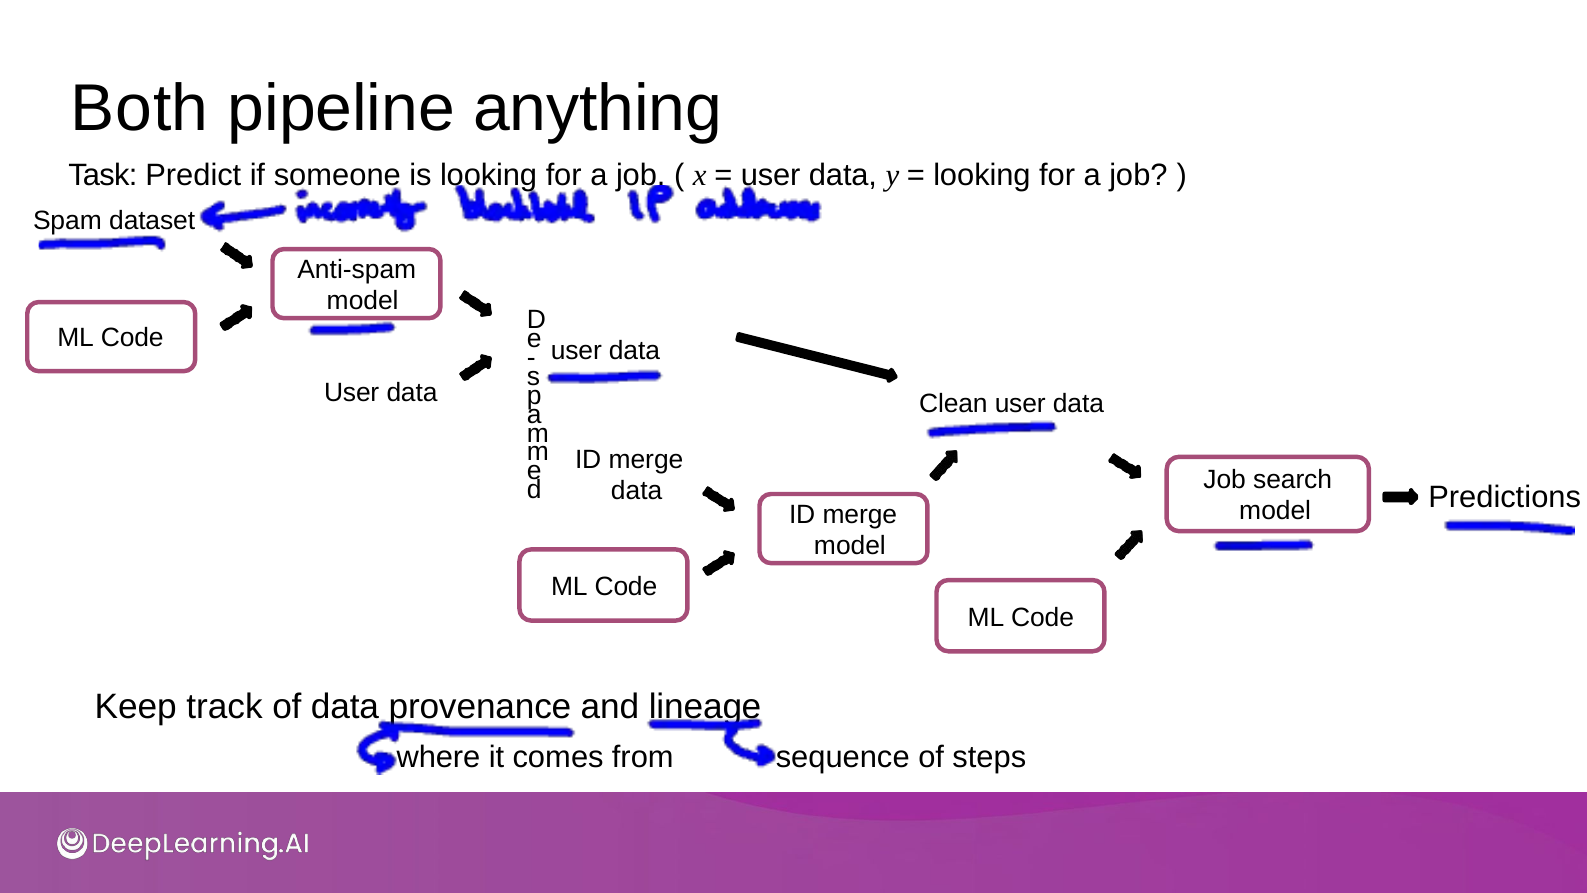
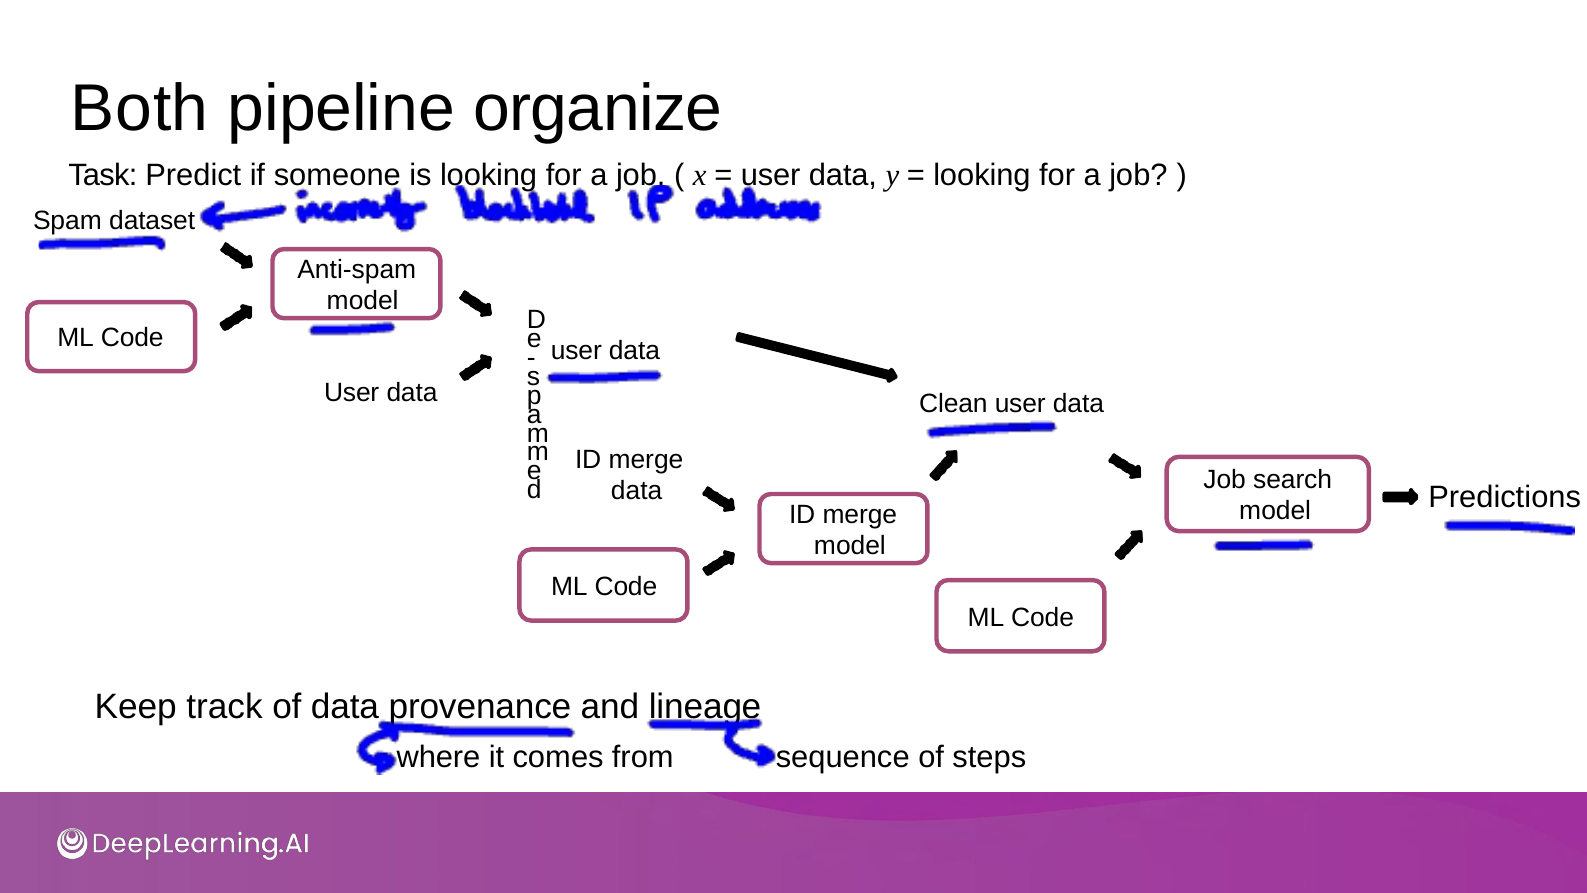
anything: anything -> organize (598, 108)
